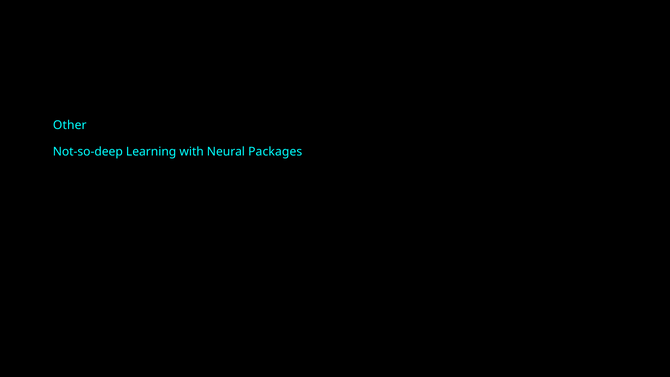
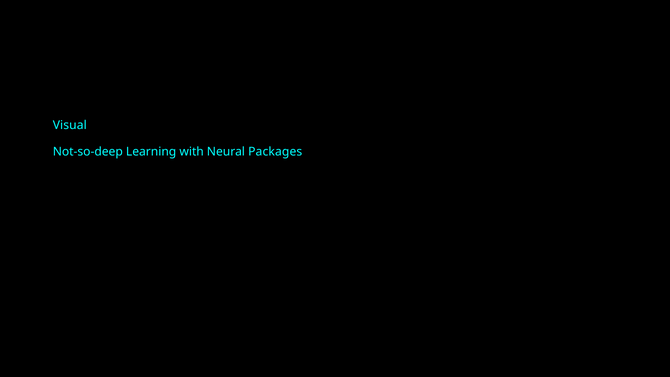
Other: Other -> Visual (70, 125)
